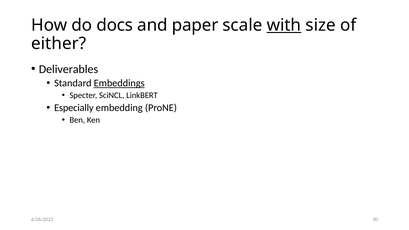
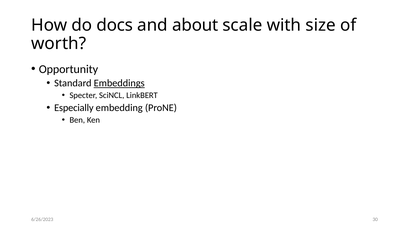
paper: paper -> about (195, 25)
with underline: present -> none (284, 25)
either: either -> worth (59, 44)
Deliverables: Deliverables -> Opportunity (68, 69)
